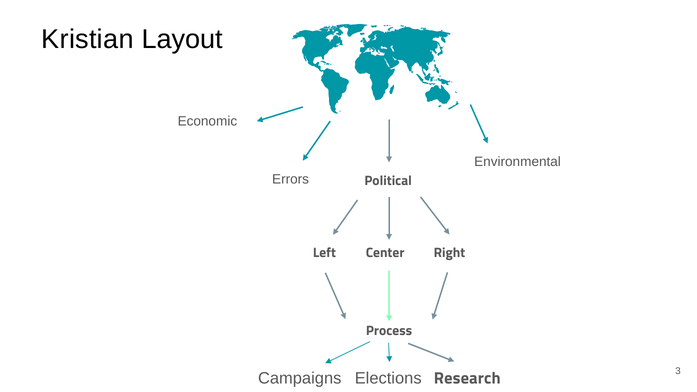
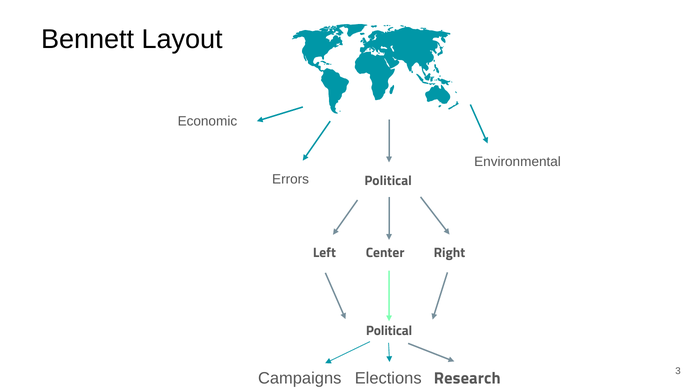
Kristian: Kristian -> Bennett (88, 39)
Process: Process -> Political (389, 331)
